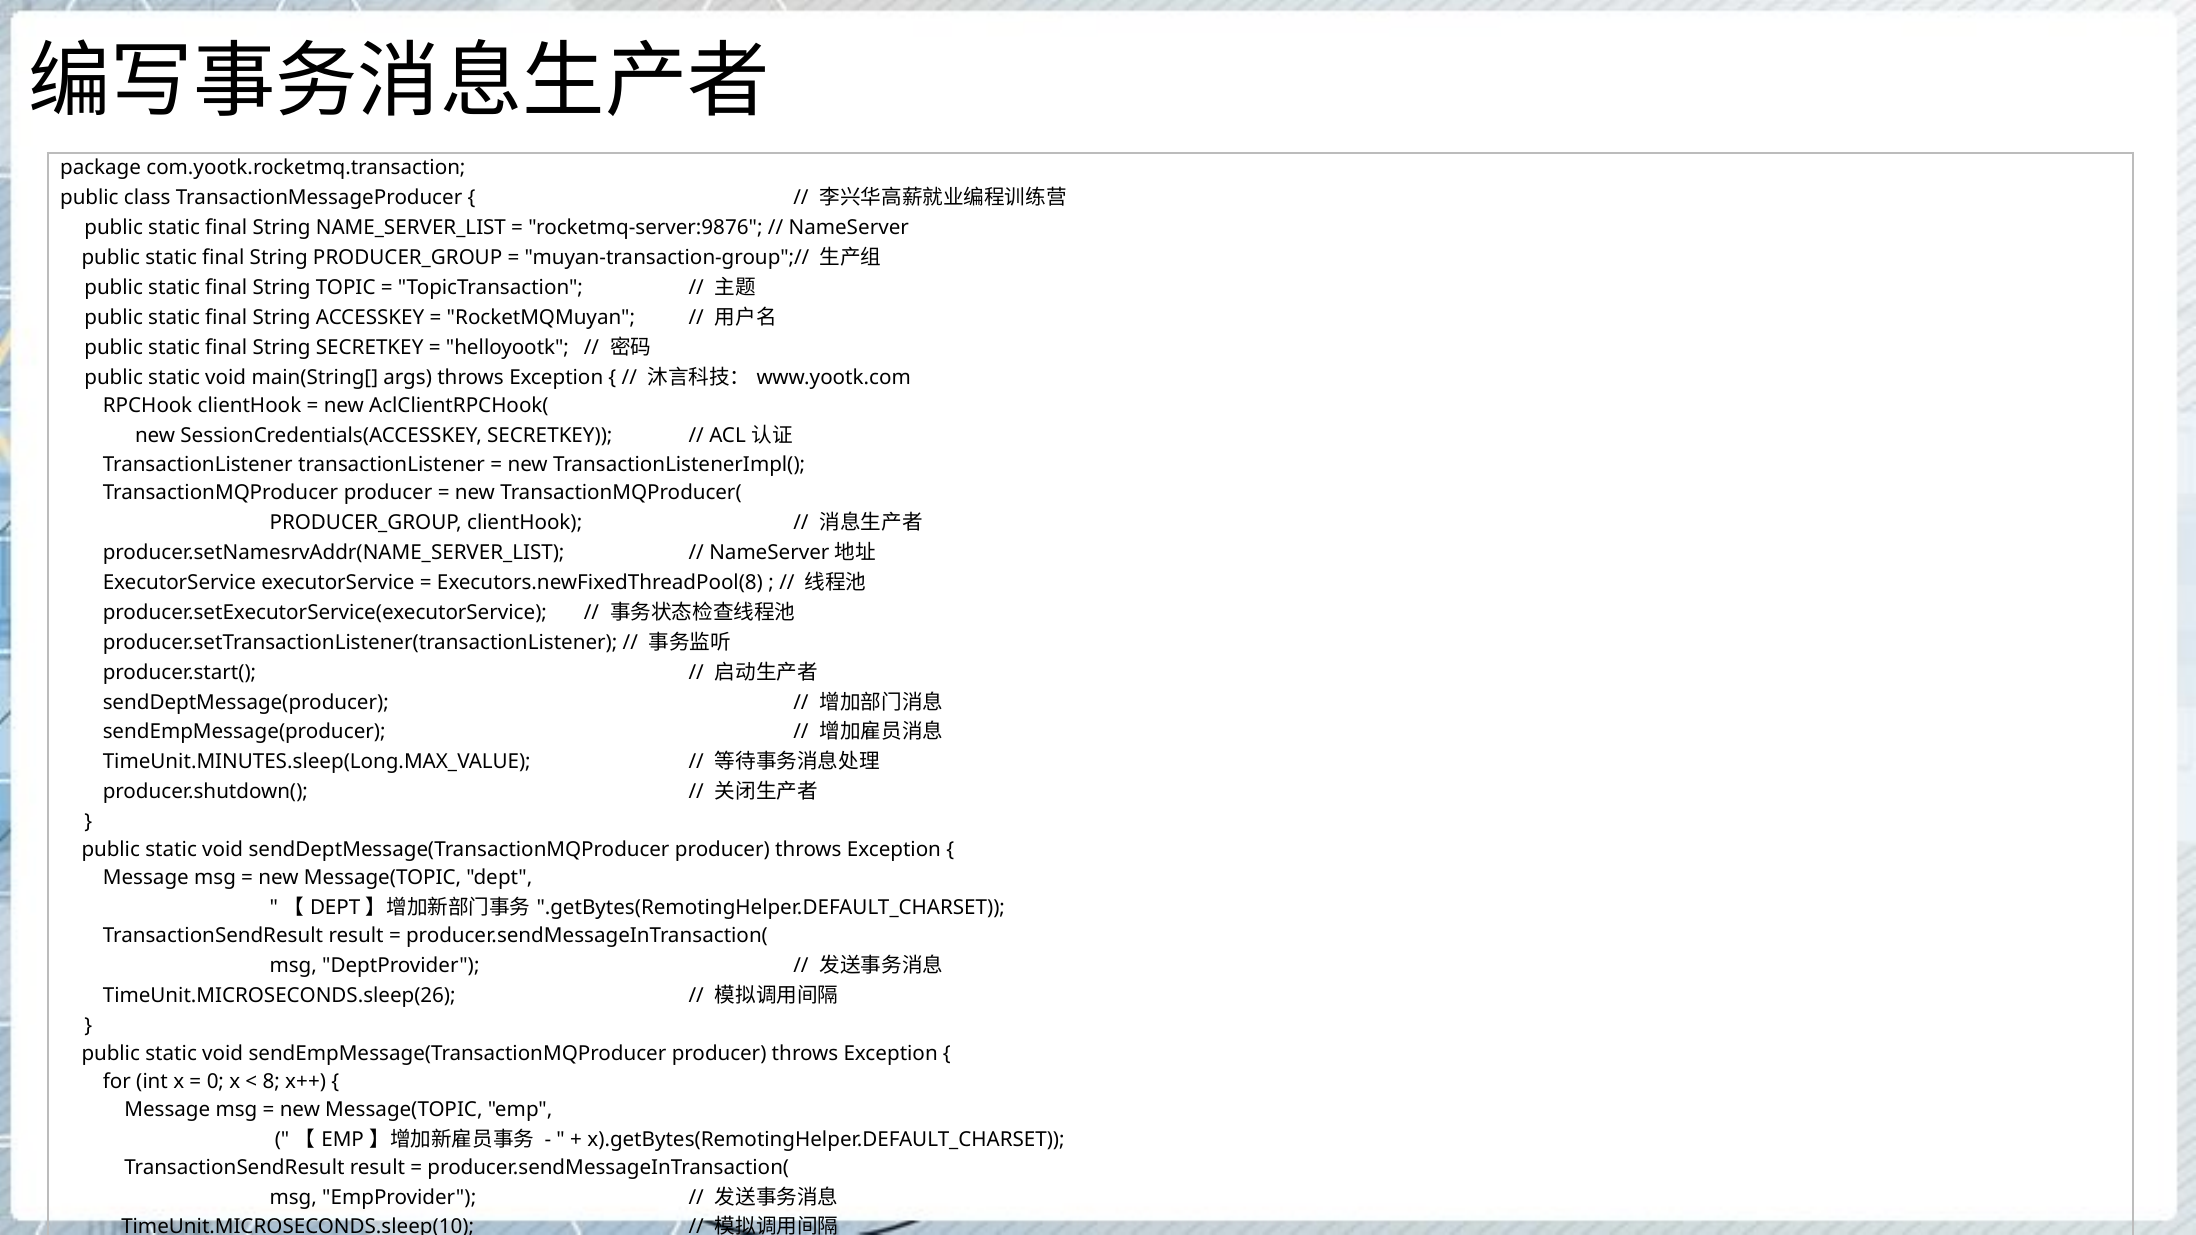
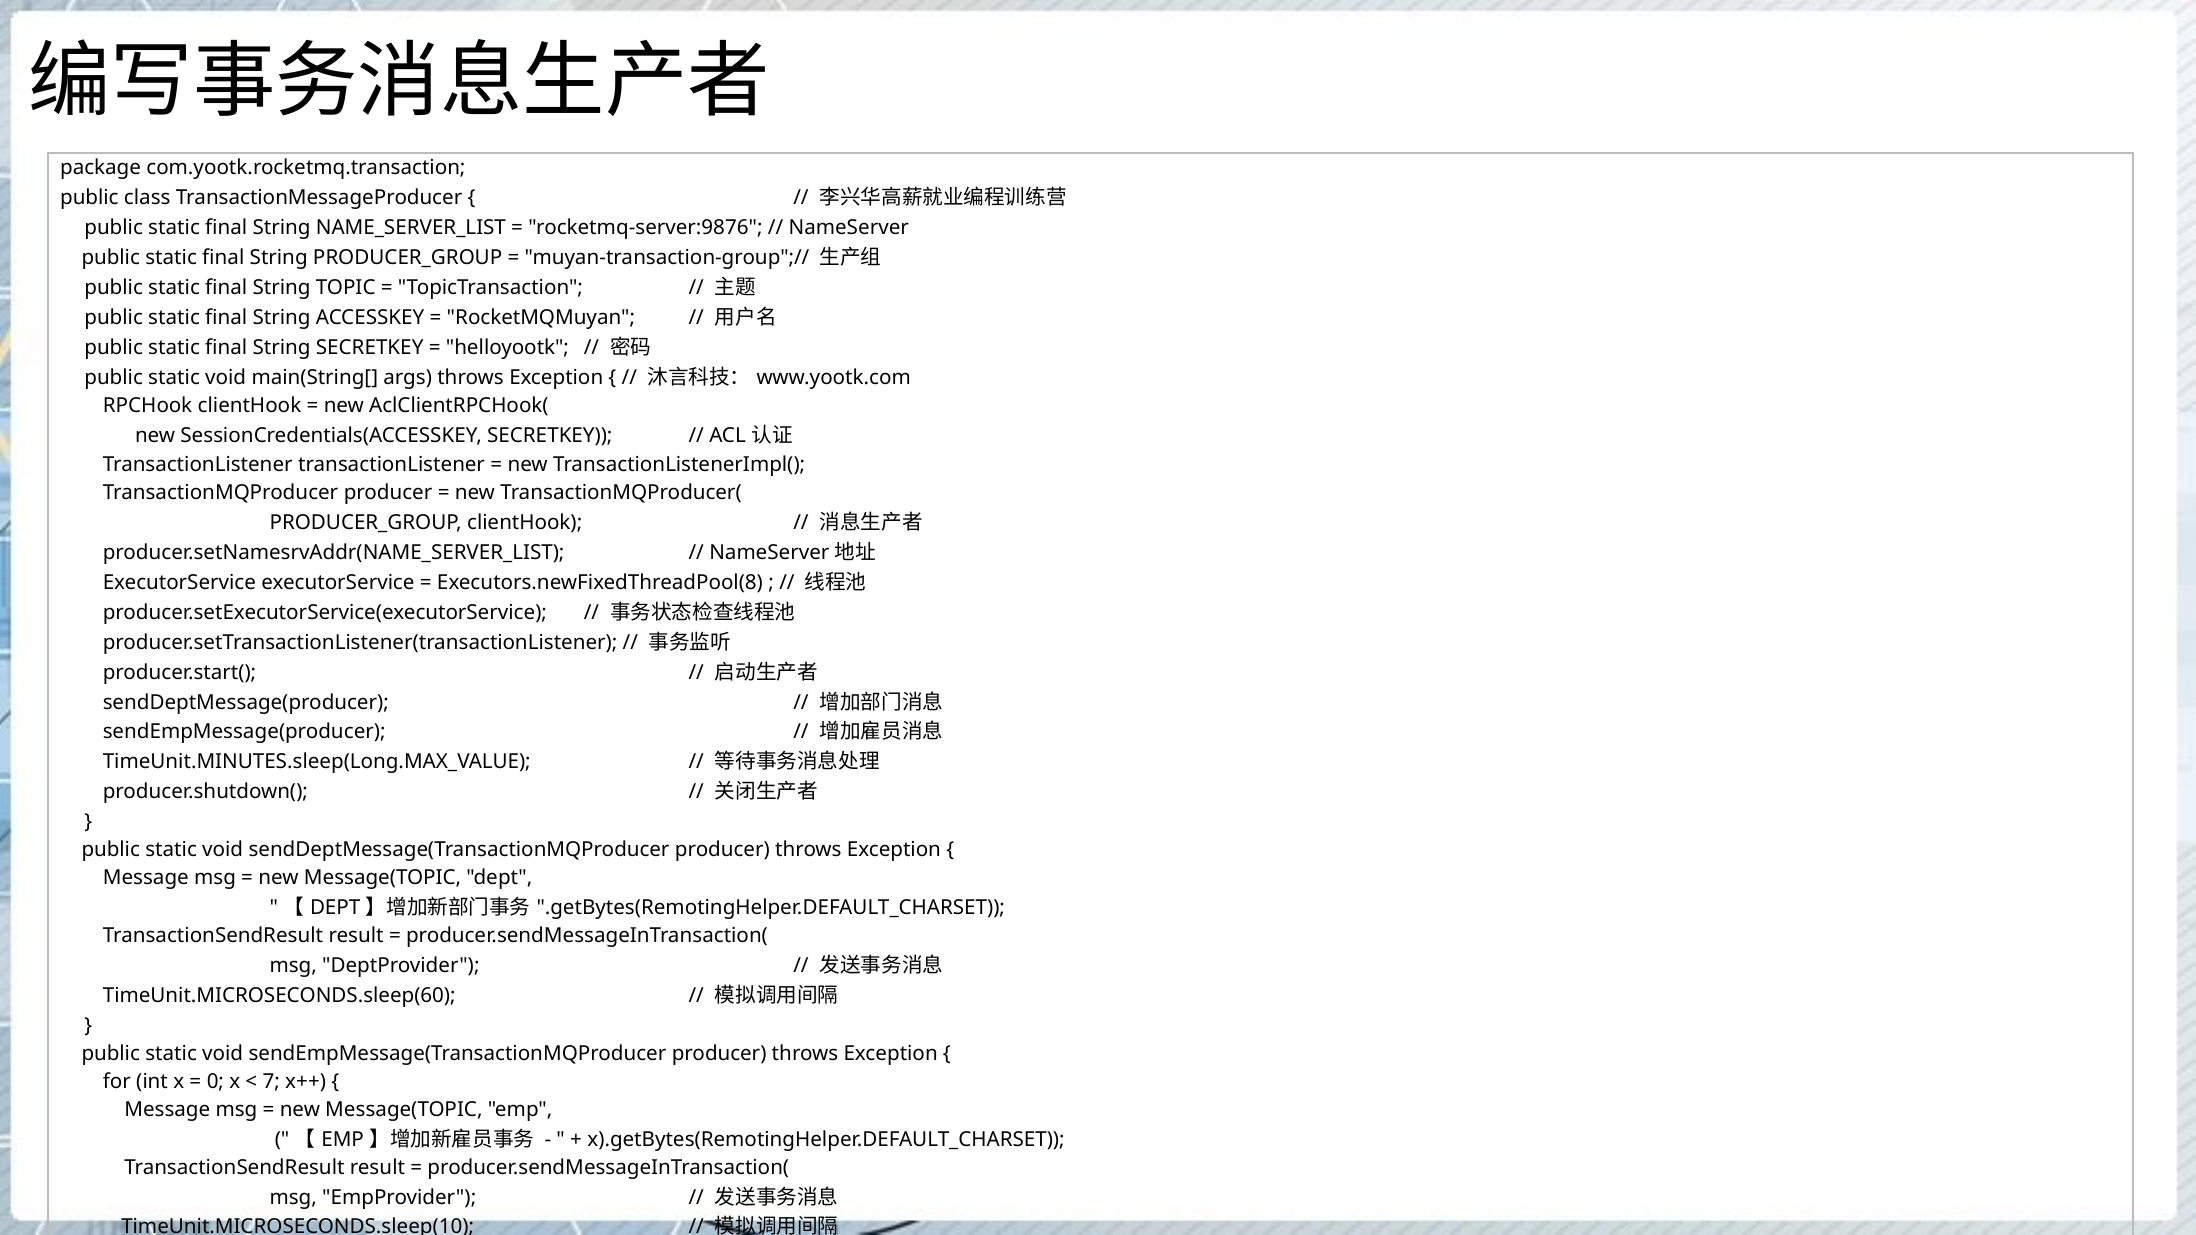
TimeUnit.MICROSECONDS.sleep(26: TimeUnit.MICROSECONDS.sleep(26 -> TimeUnit.MICROSECONDS.sleep(60 (279, 996)
8: 8 -> 7 (271, 1082)
